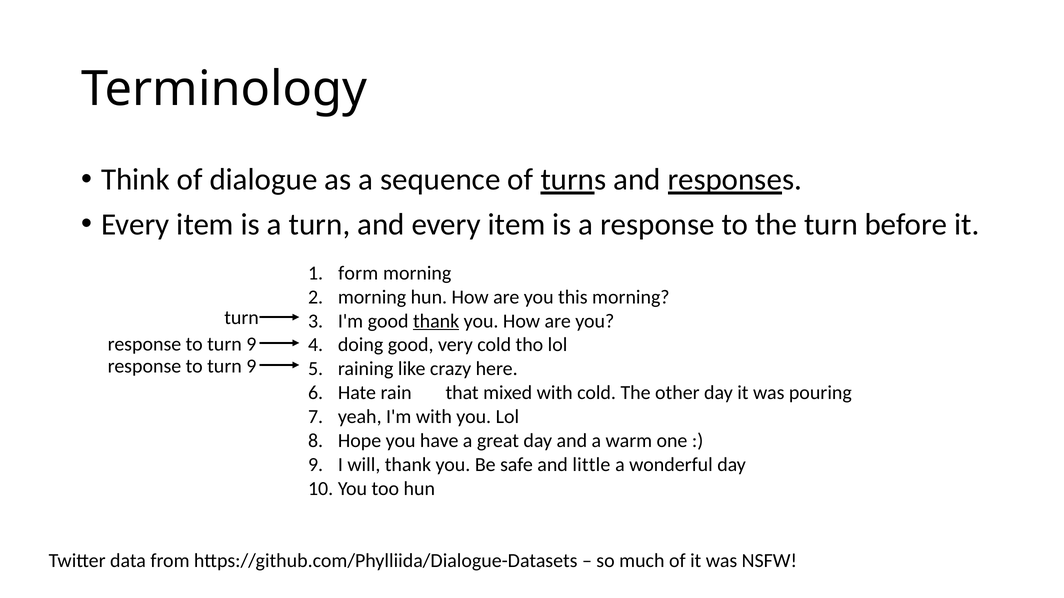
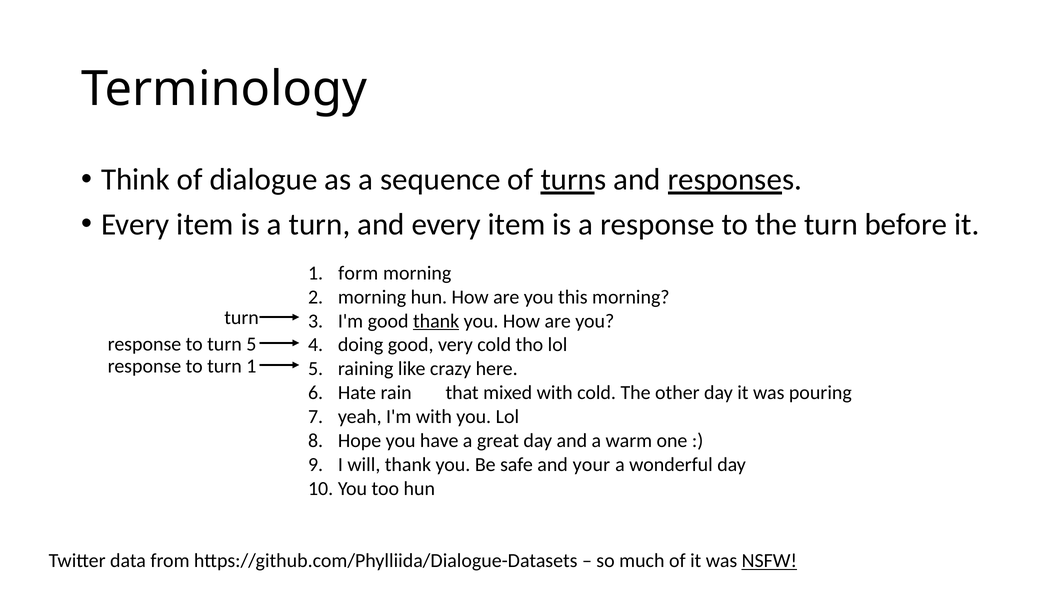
9: 9 -> 5 (251, 344)
9: 9 -> 1 (251, 366)
little: little -> your (591, 465)
NSFW underline: none -> present (769, 561)
